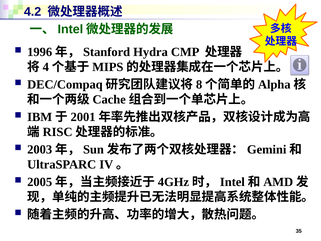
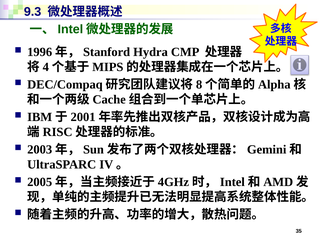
4.2: 4.2 -> 9.3 (33, 12)
